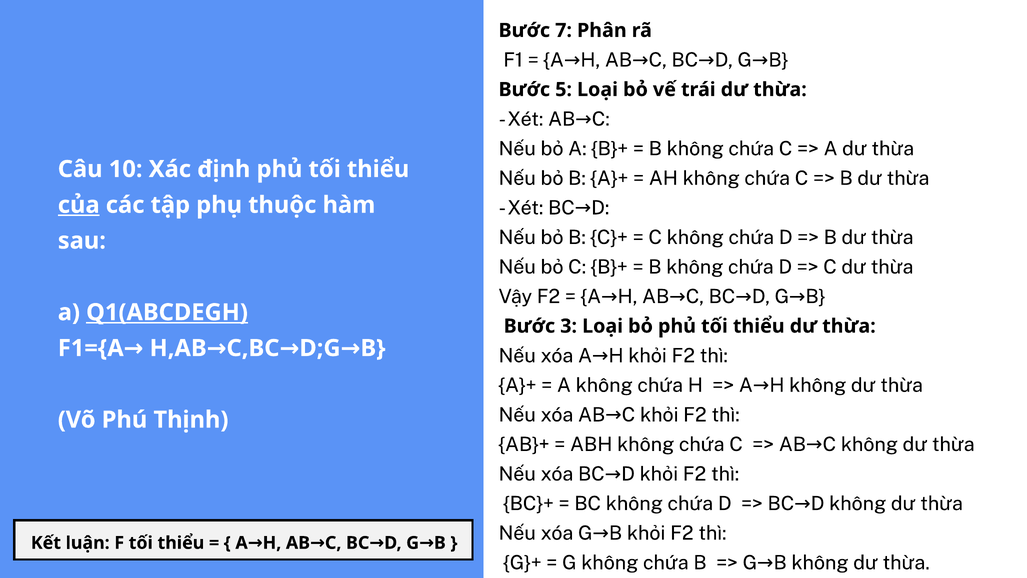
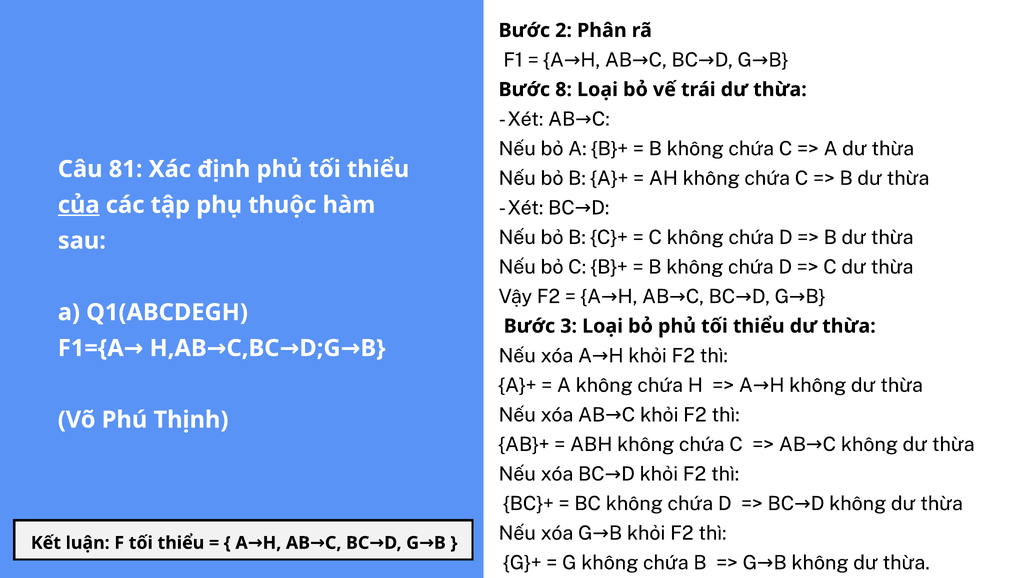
7: 7 -> 2 (564, 30)
5: 5 -> 8 (564, 90)
10: 10 -> 81 (126, 169)
Q1(ABCDEGH underline: present -> none (167, 312)
